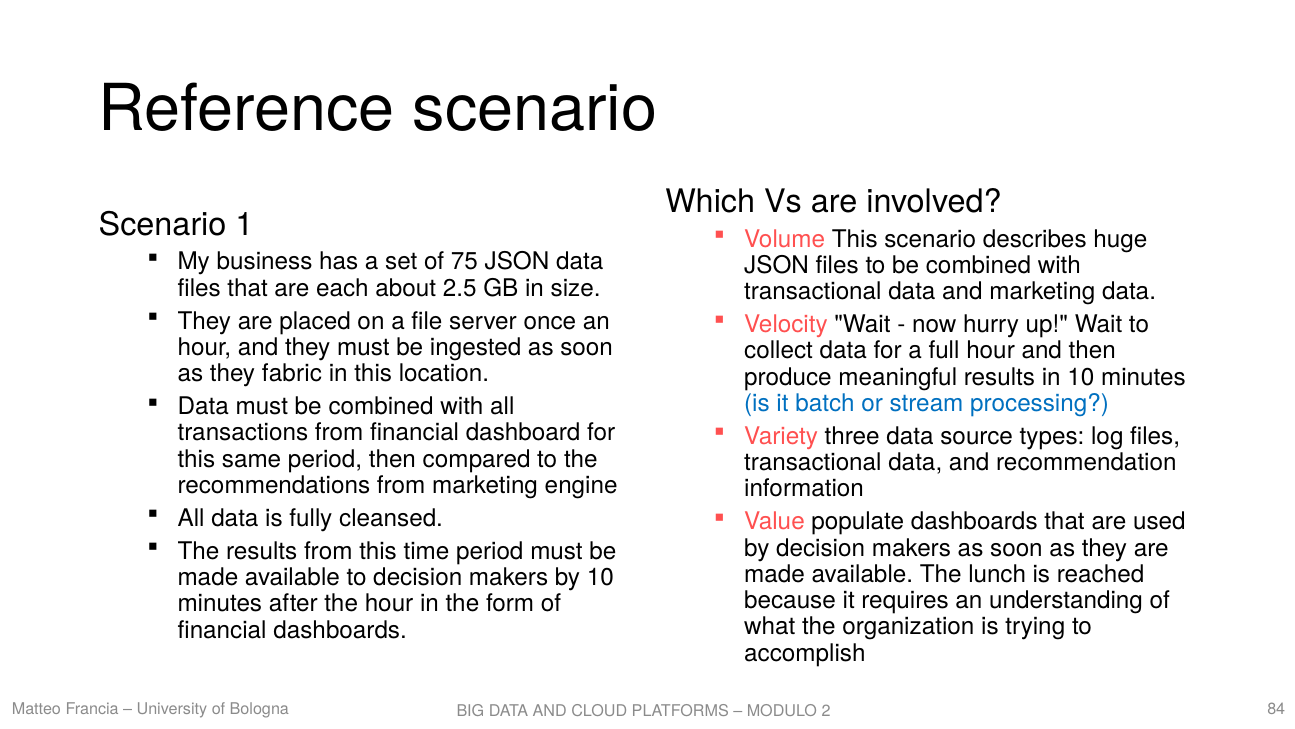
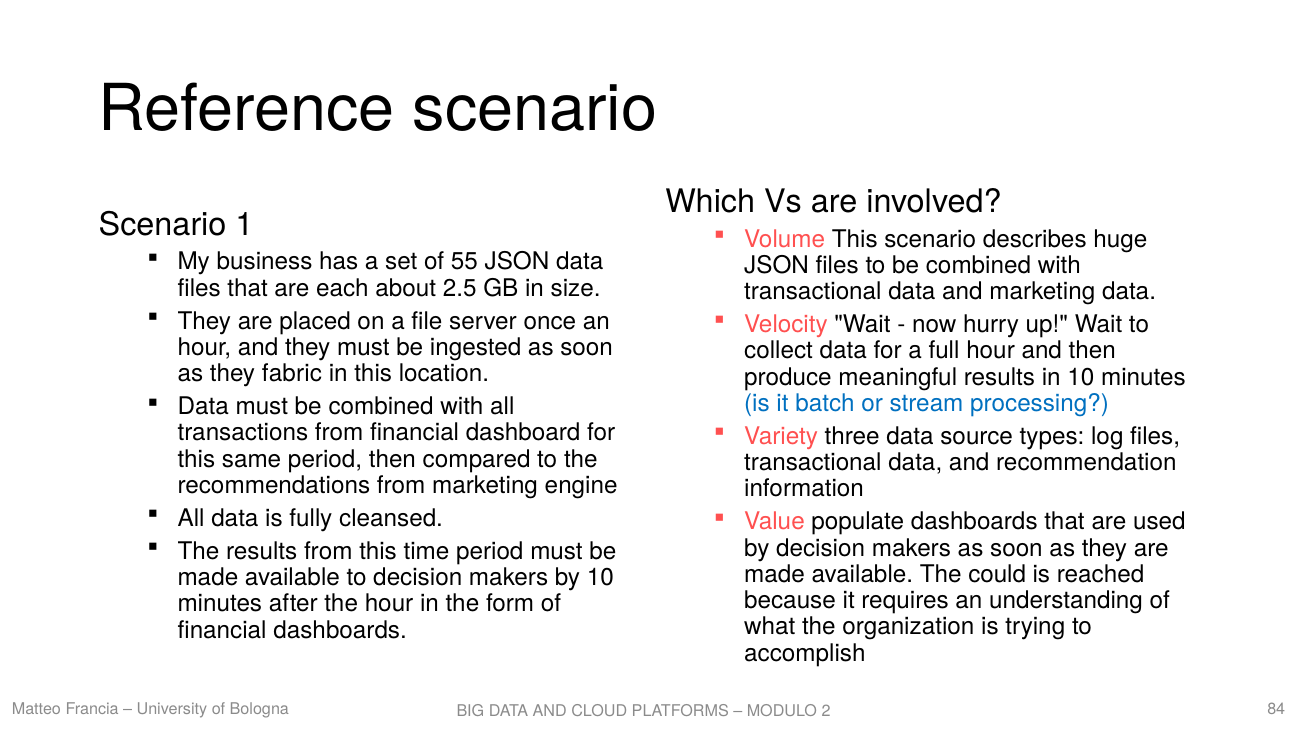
75: 75 -> 55 (464, 262)
lunch: lunch -> could (997, 574)
